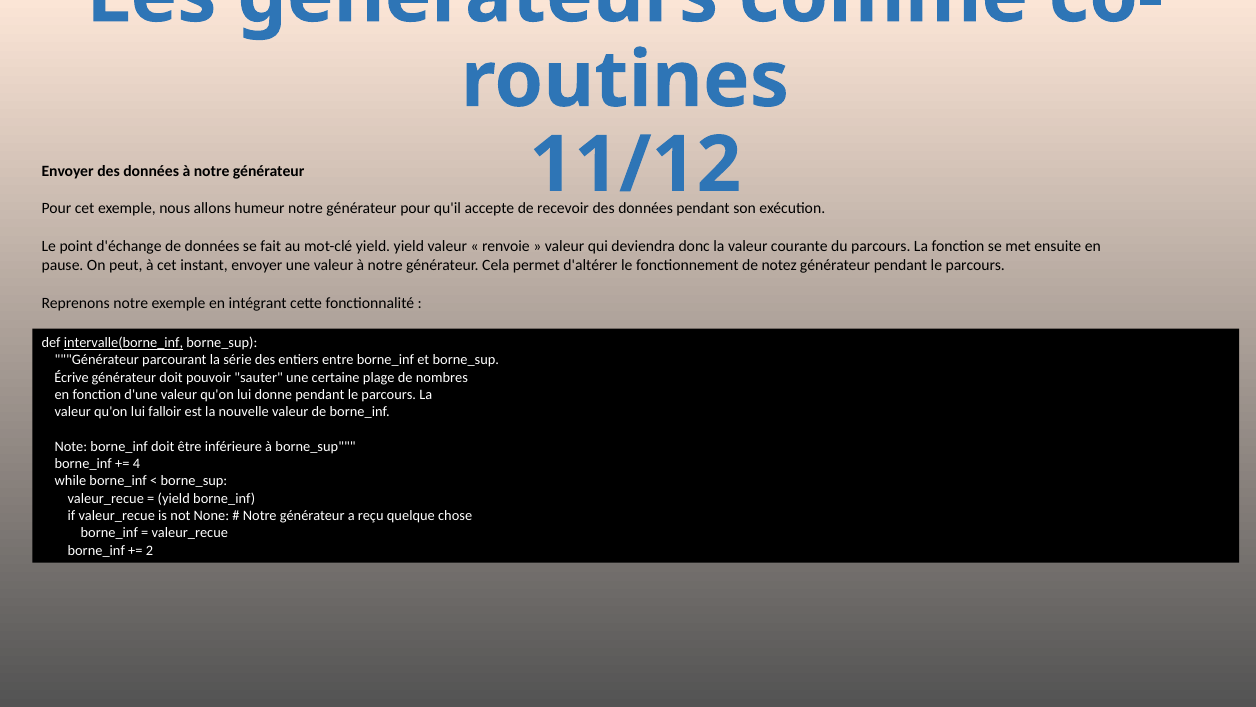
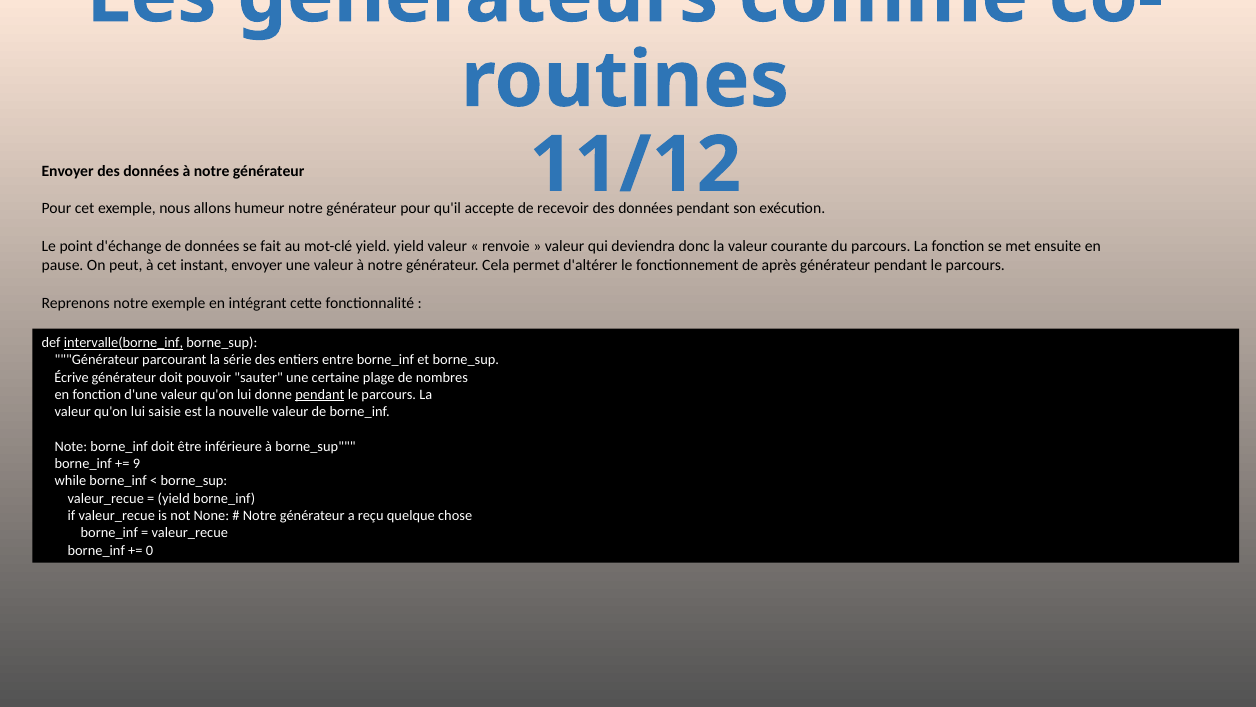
notez: notez -> après (779, 265)
pendant underline: none -> present (320, 394)
falloir: falloir -> saisie (165, 412)
4: 4 -> 9 (136, 464)
2: 2 -> 0 (150, 550)
